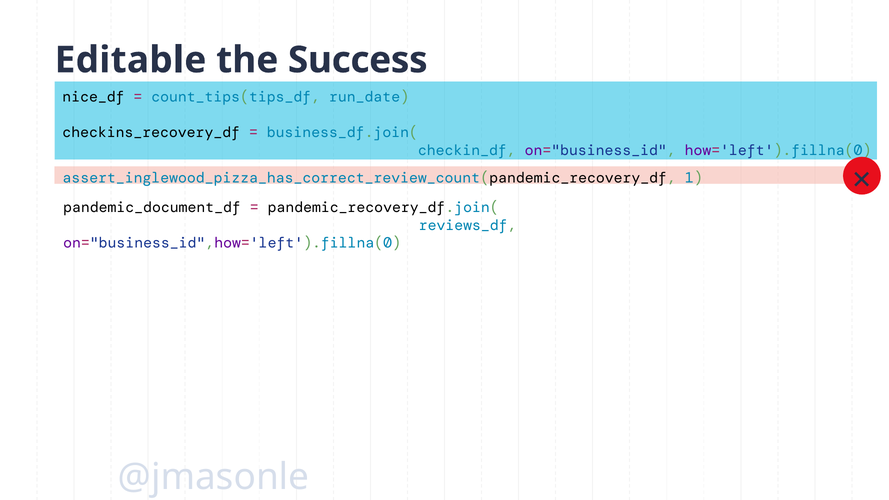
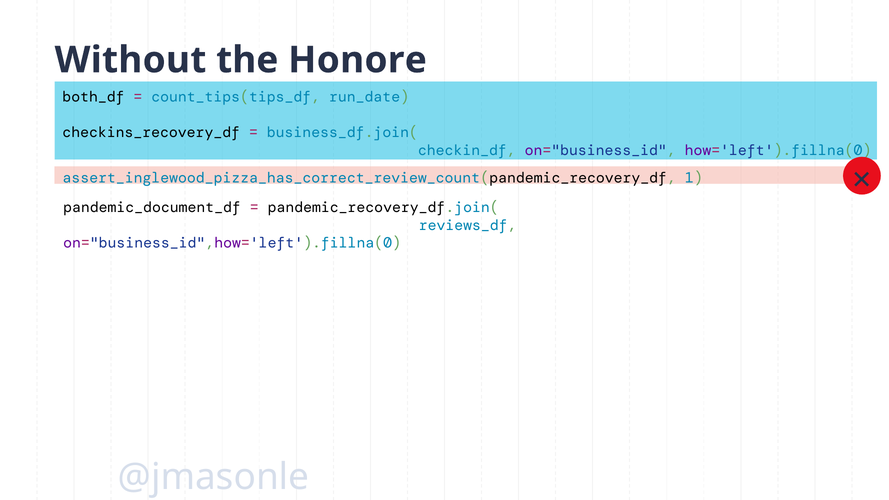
Editable: Editable -> Without (131, 60)
Success: Success -> Honore (357, 60)
nice_df: nice_df -> both_df (93, 97)
